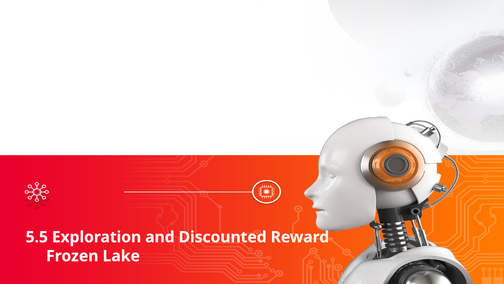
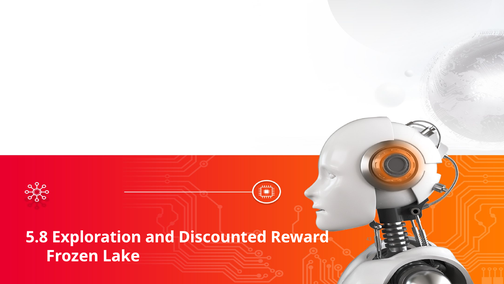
5.5: 5.5 -> 5.8 (37, 237)
